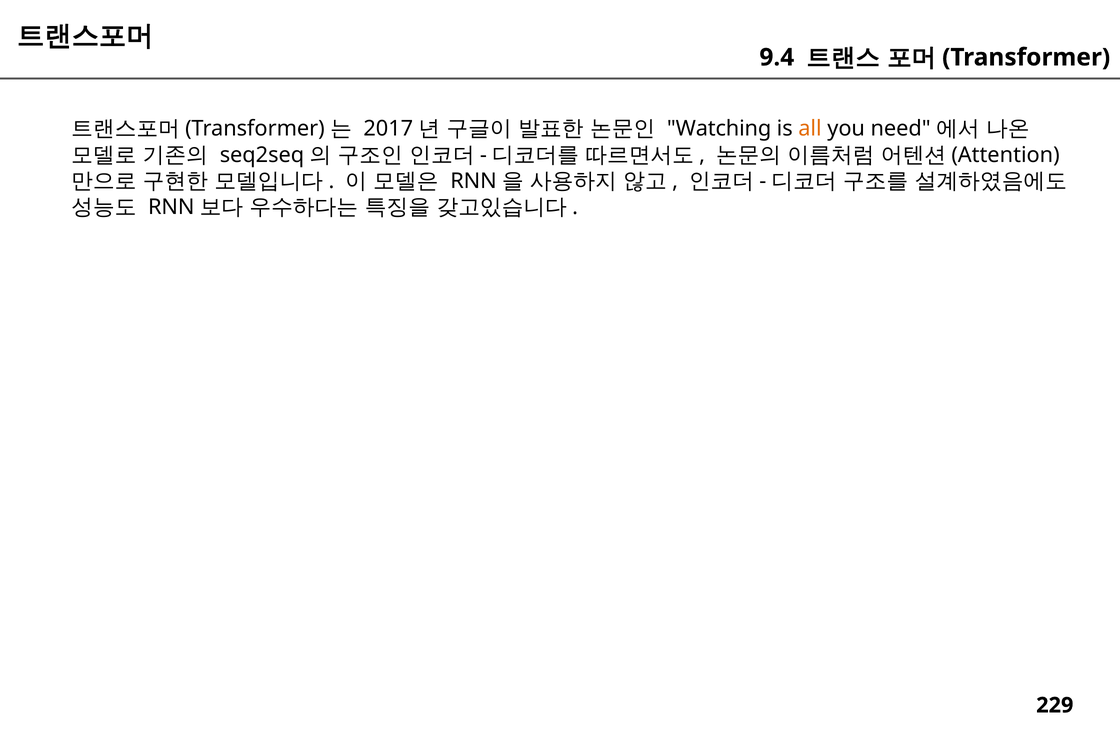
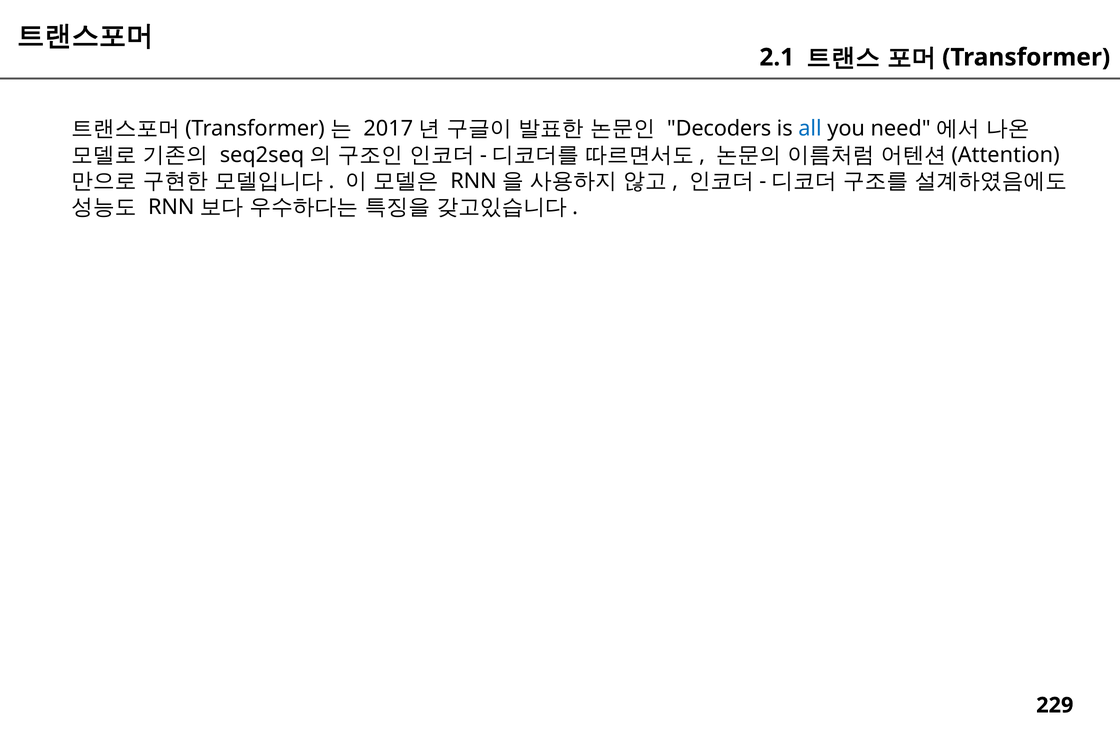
9.4: 9.4 -> 2.1 (777, 57)
Watching: Watching -> Decoders (719, 129)
all colour: orange -> blue (810, 129)
